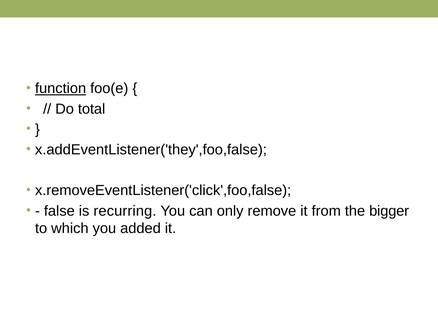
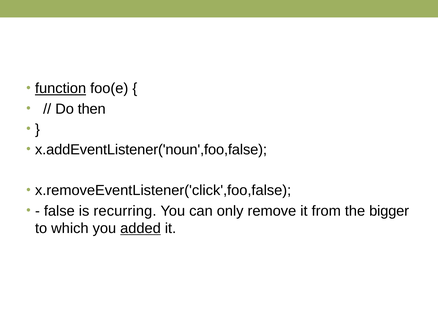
total: total -> then (92, 109)
x.addEventListener('they',foo,false: x.addEventListener('they',foo,false -> x.addEventListener('noun',foo,false (151, 150)
added underline: none -> present (141, 229)
